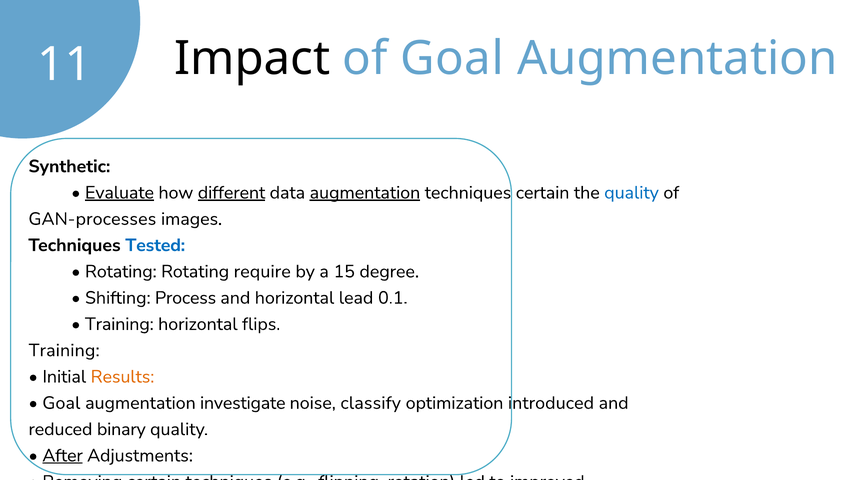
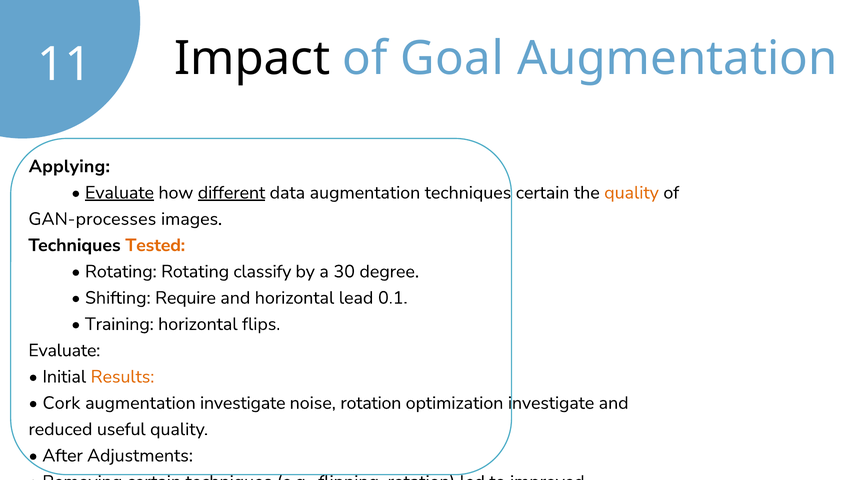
Synthetic: Synthetic -> Applying (69, 166)
augmentation underline: present -> none (365, 193)
quality colour: blue -> orange (632, 193)
Tested colour: blue -> orange (155, 245)
require: require -> classify (262, 272)
15: 15 -> 30 (344, 272)
Process: Process -> Require (186, 298)
Training: Training -> Evaluate (64, 351)
Goal: Goal -> Cork (61, 403)
noise classify: classify -> rotation (371, 403)
optimization introduced: introduced -> investigate (551, 403)
binary: binary -> useful (121, 430)
After underline: present -> none (63, 456)
